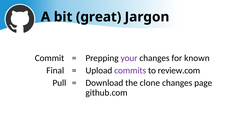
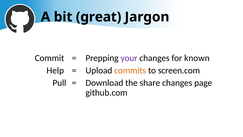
Final: Final -> Help (55, 70)
commits colour: purple -> orange (130, 70)
review.com: review.com -> screen.com (179, 70)
clone: clone -> share (150, 83)
